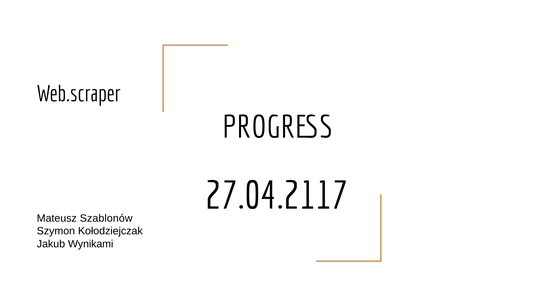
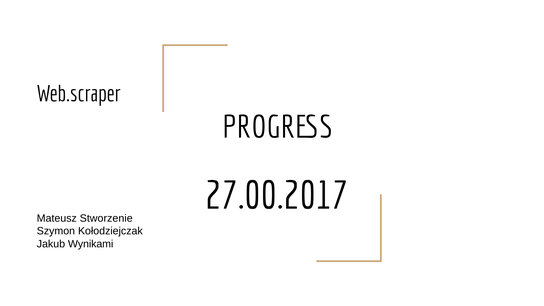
27.04.2117: 27.04.2117 -> 27.00.2017 (277, 196)
Szablonów: Szablonów -> Stworzenie (106, 218)
